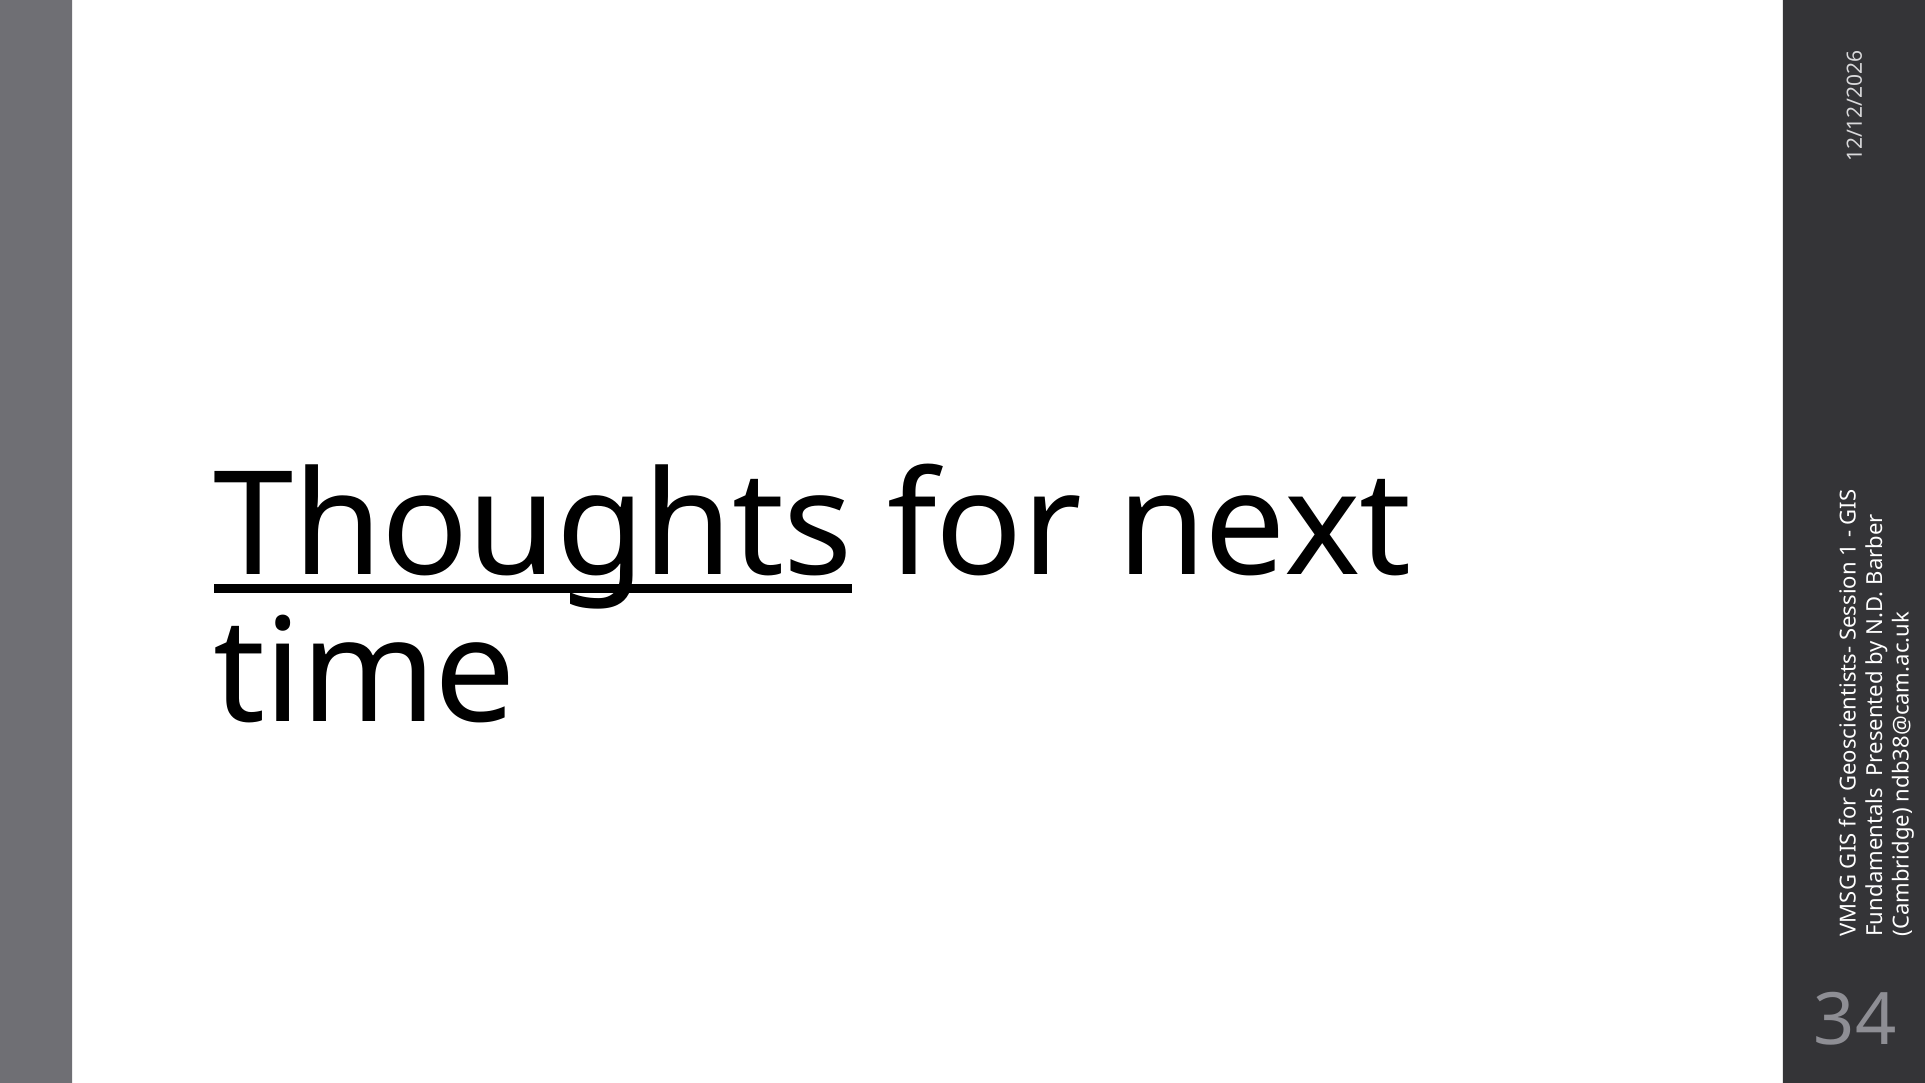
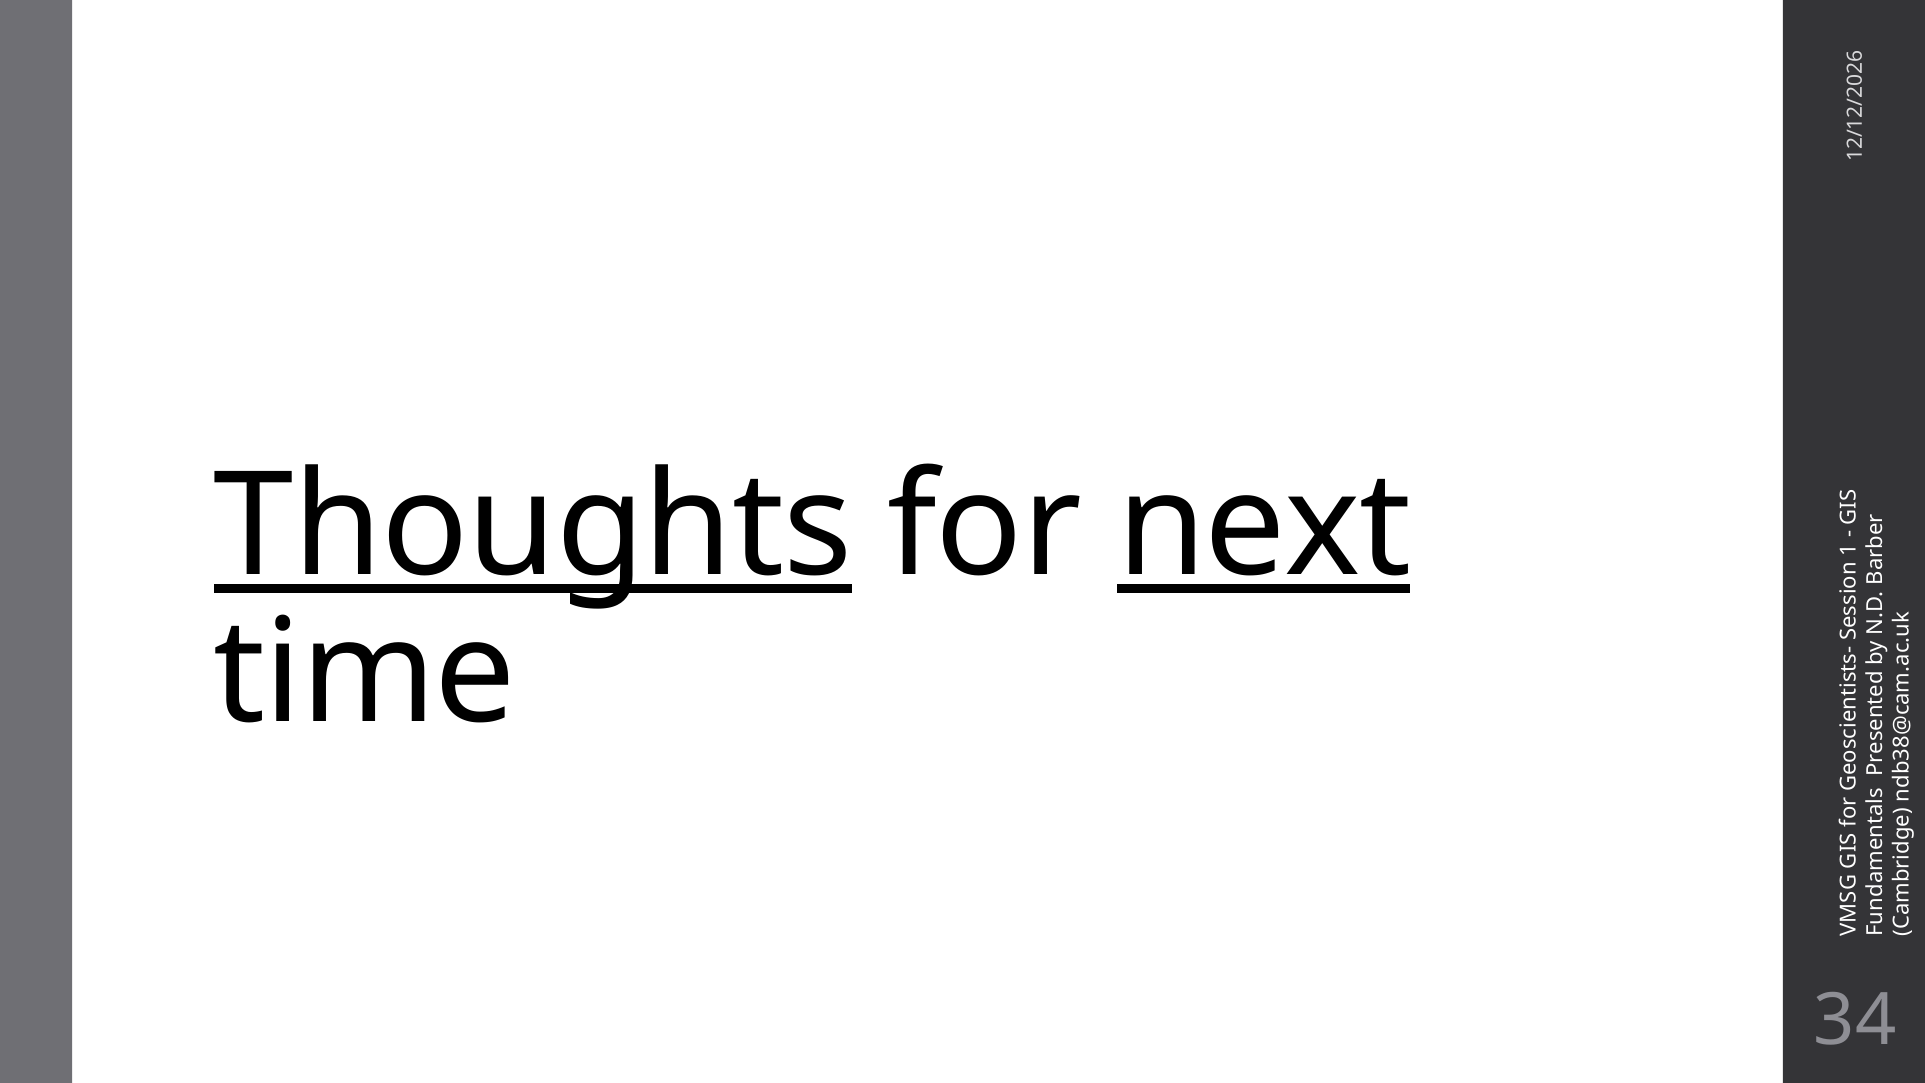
next underline: none -> present (1264, 526)
